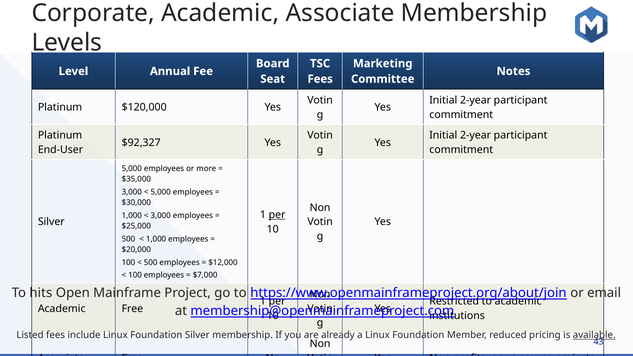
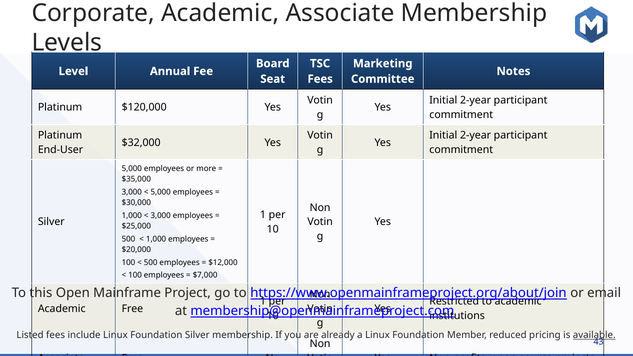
$92,327: $92,327 -> $32,000 (141, 143)
per underline: present -> none (277, 215)
hits: hits -> this (41, 293)
